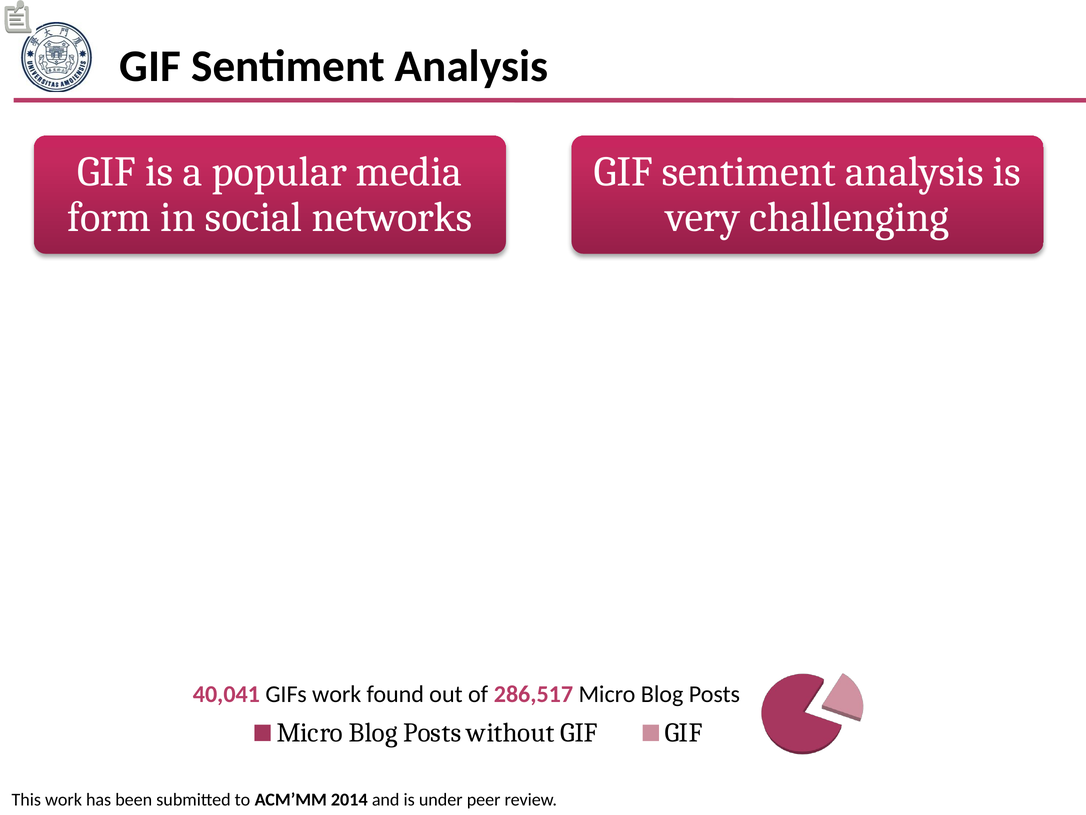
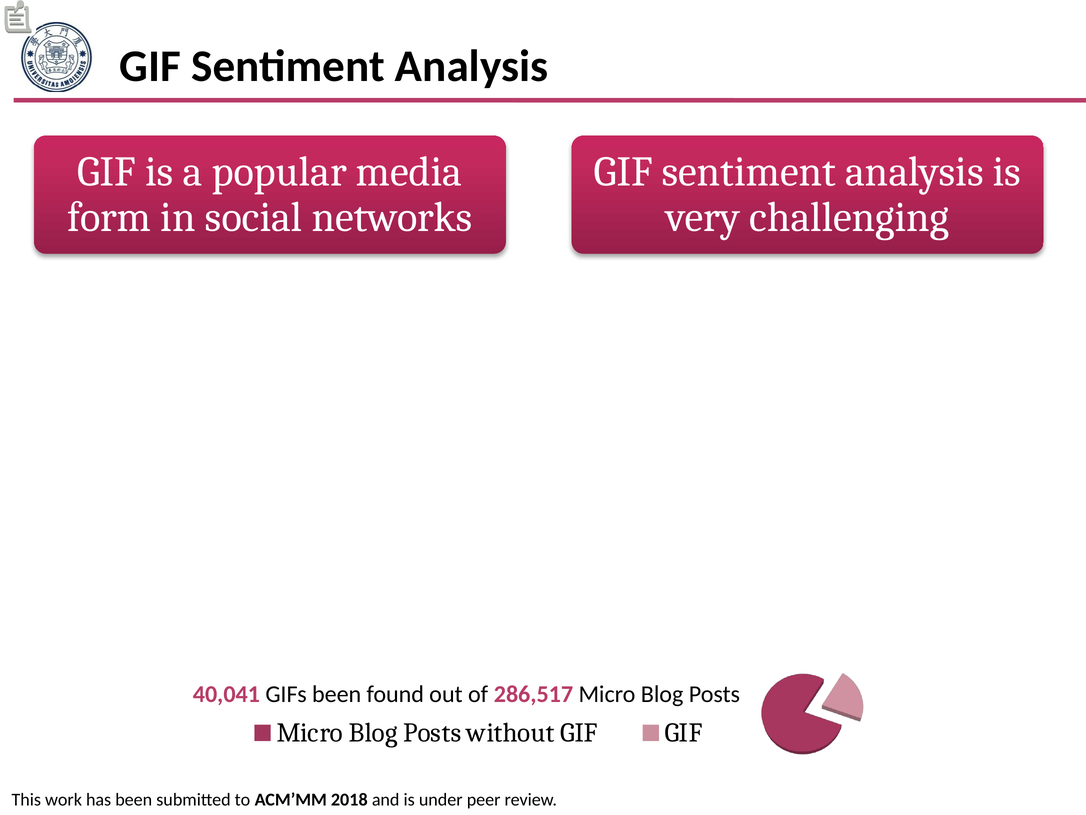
GIFs work: work -> been (337, 694)
2014: 2014 -> 2018 (349, 799)
